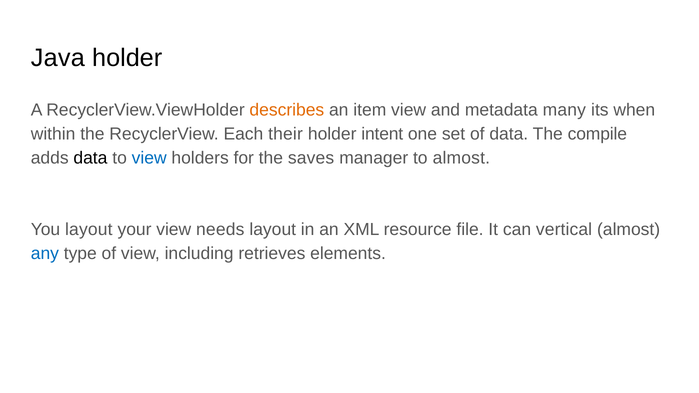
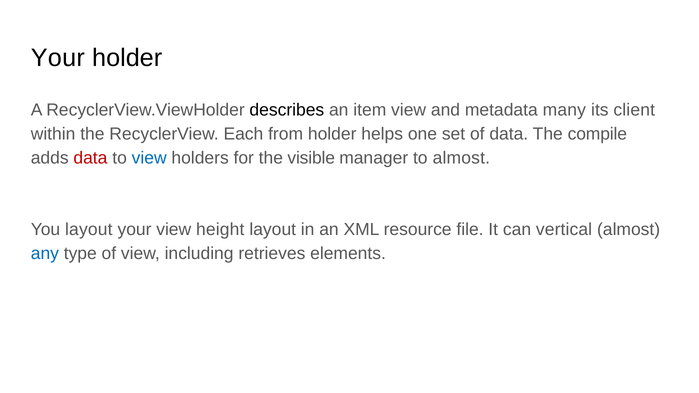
Java: Java -> Your (58, 58)
describes colour: orange -> black (287, 110)
when: when -> client (634, 110)
their: their -> from (286, 134)
intent: intent -> helps (382, 134)
data colour: black -> red (90, 158)
saves: saves -> visible (311, 158)
needs: needs -> height (220, 230)
